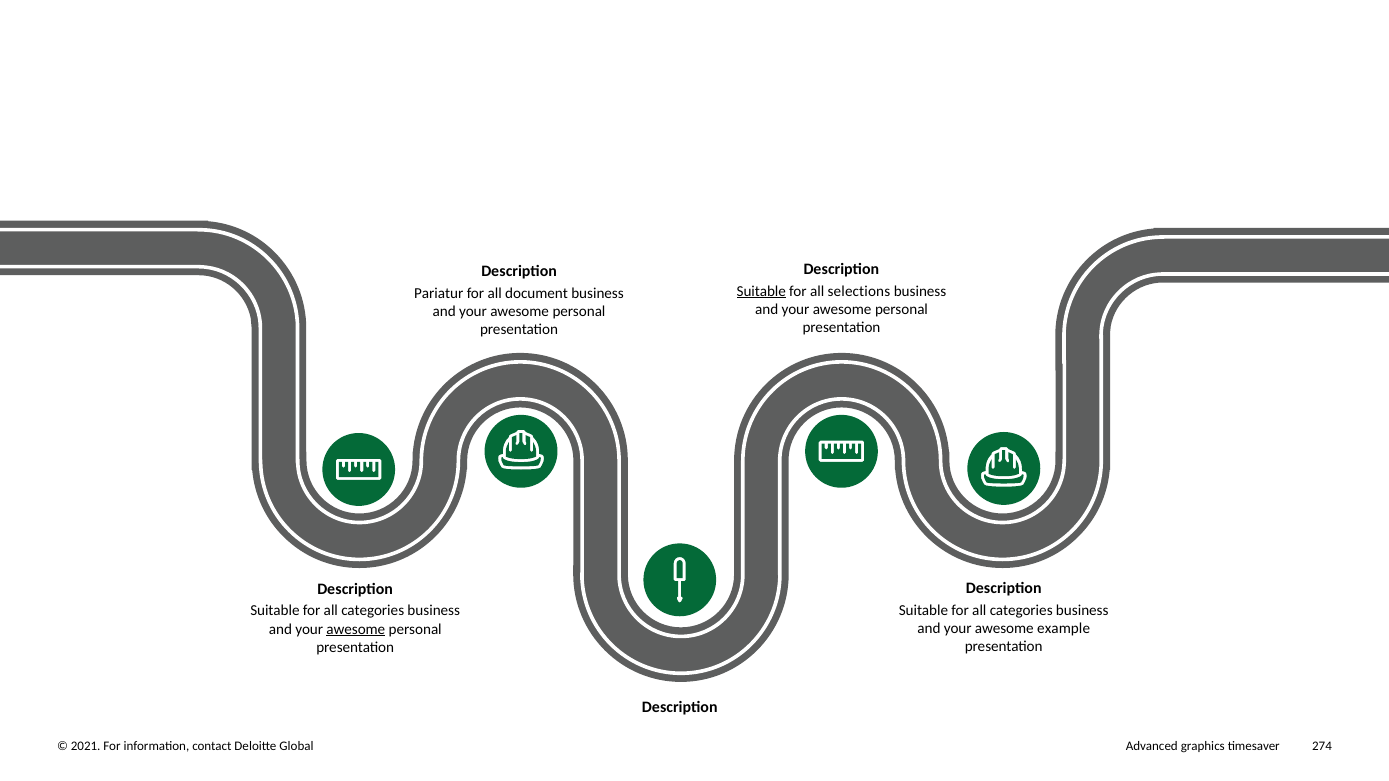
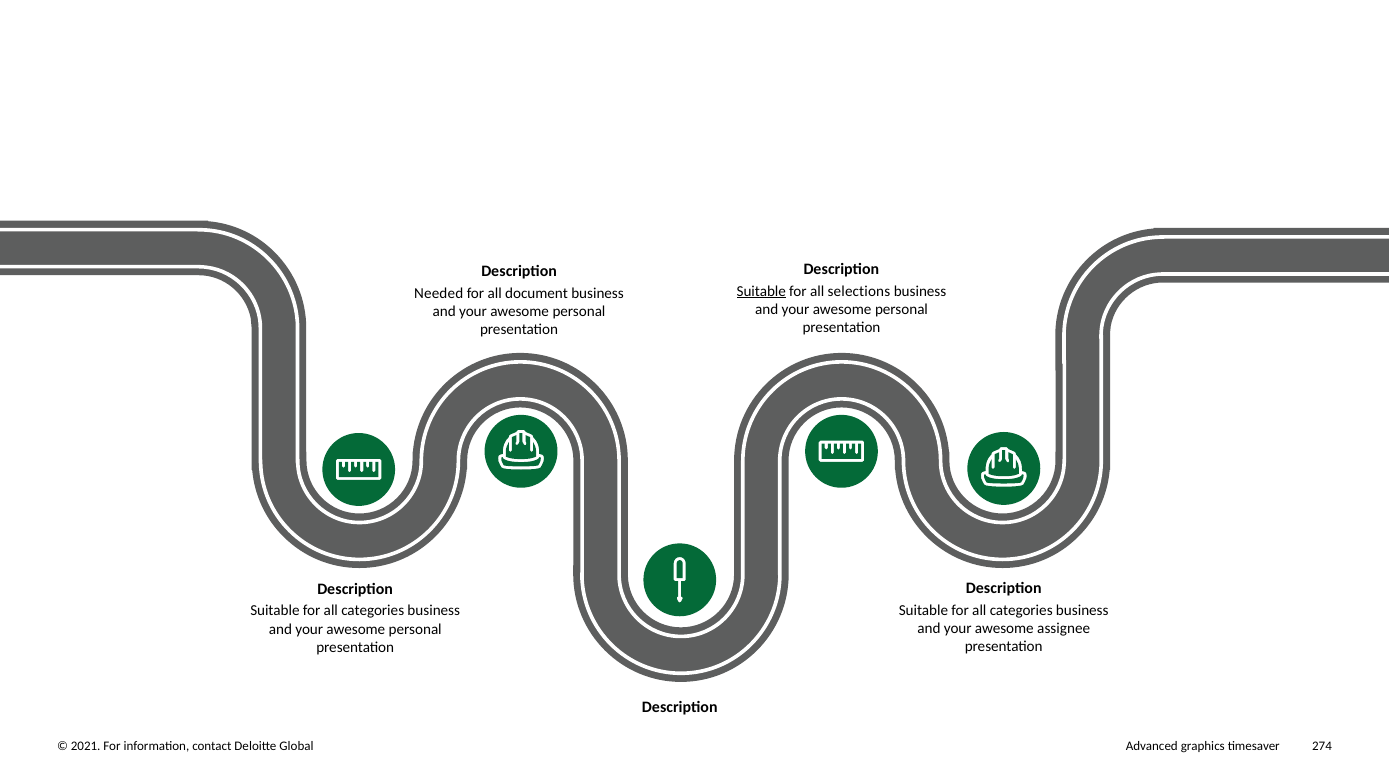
Pariatur: Pariatur -> Needed (439, 294)
example: example -> assignee (1064, 629)
awesome underline: present -> none (356, 629)
